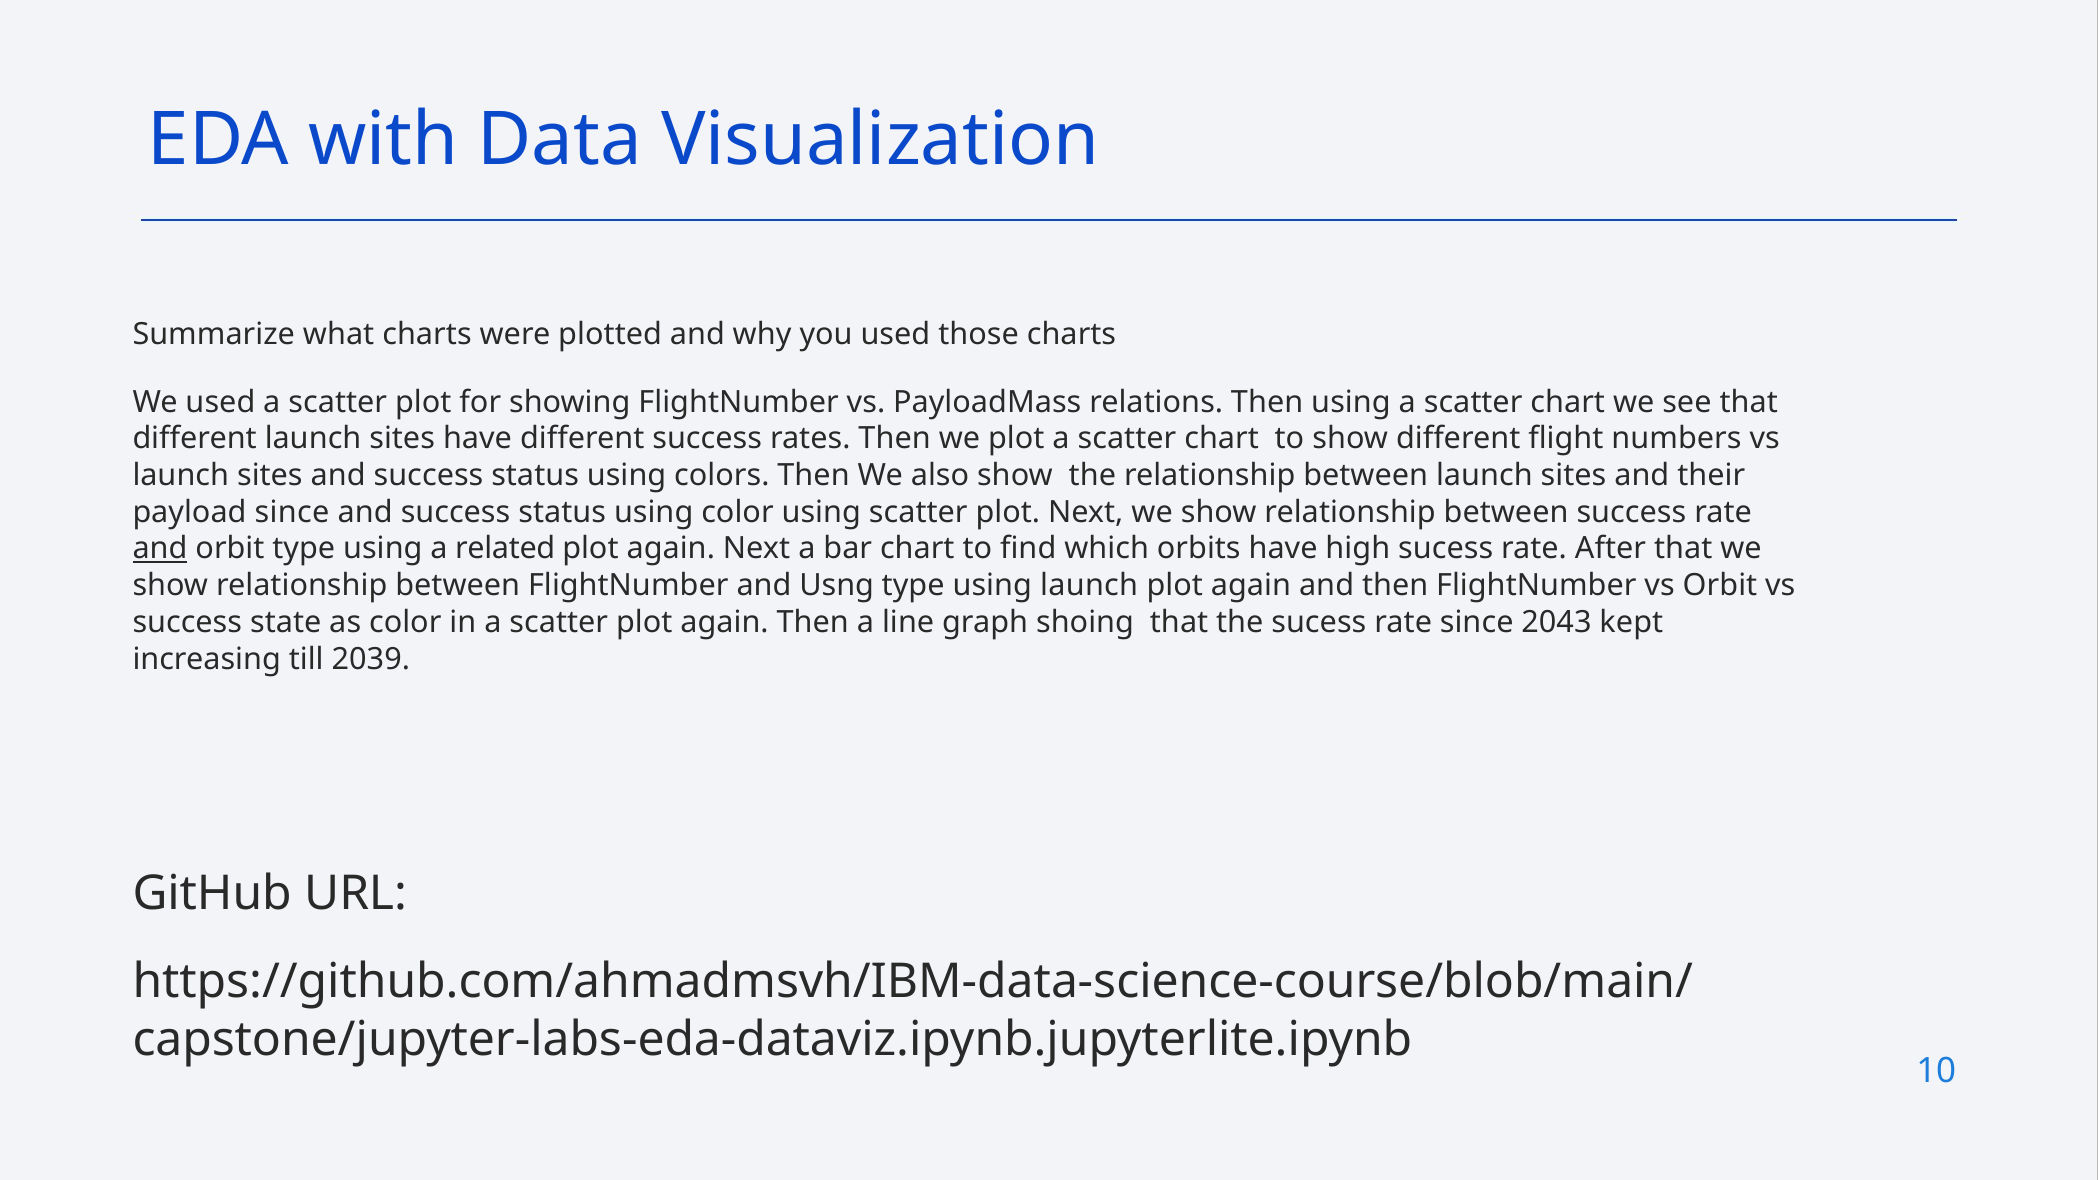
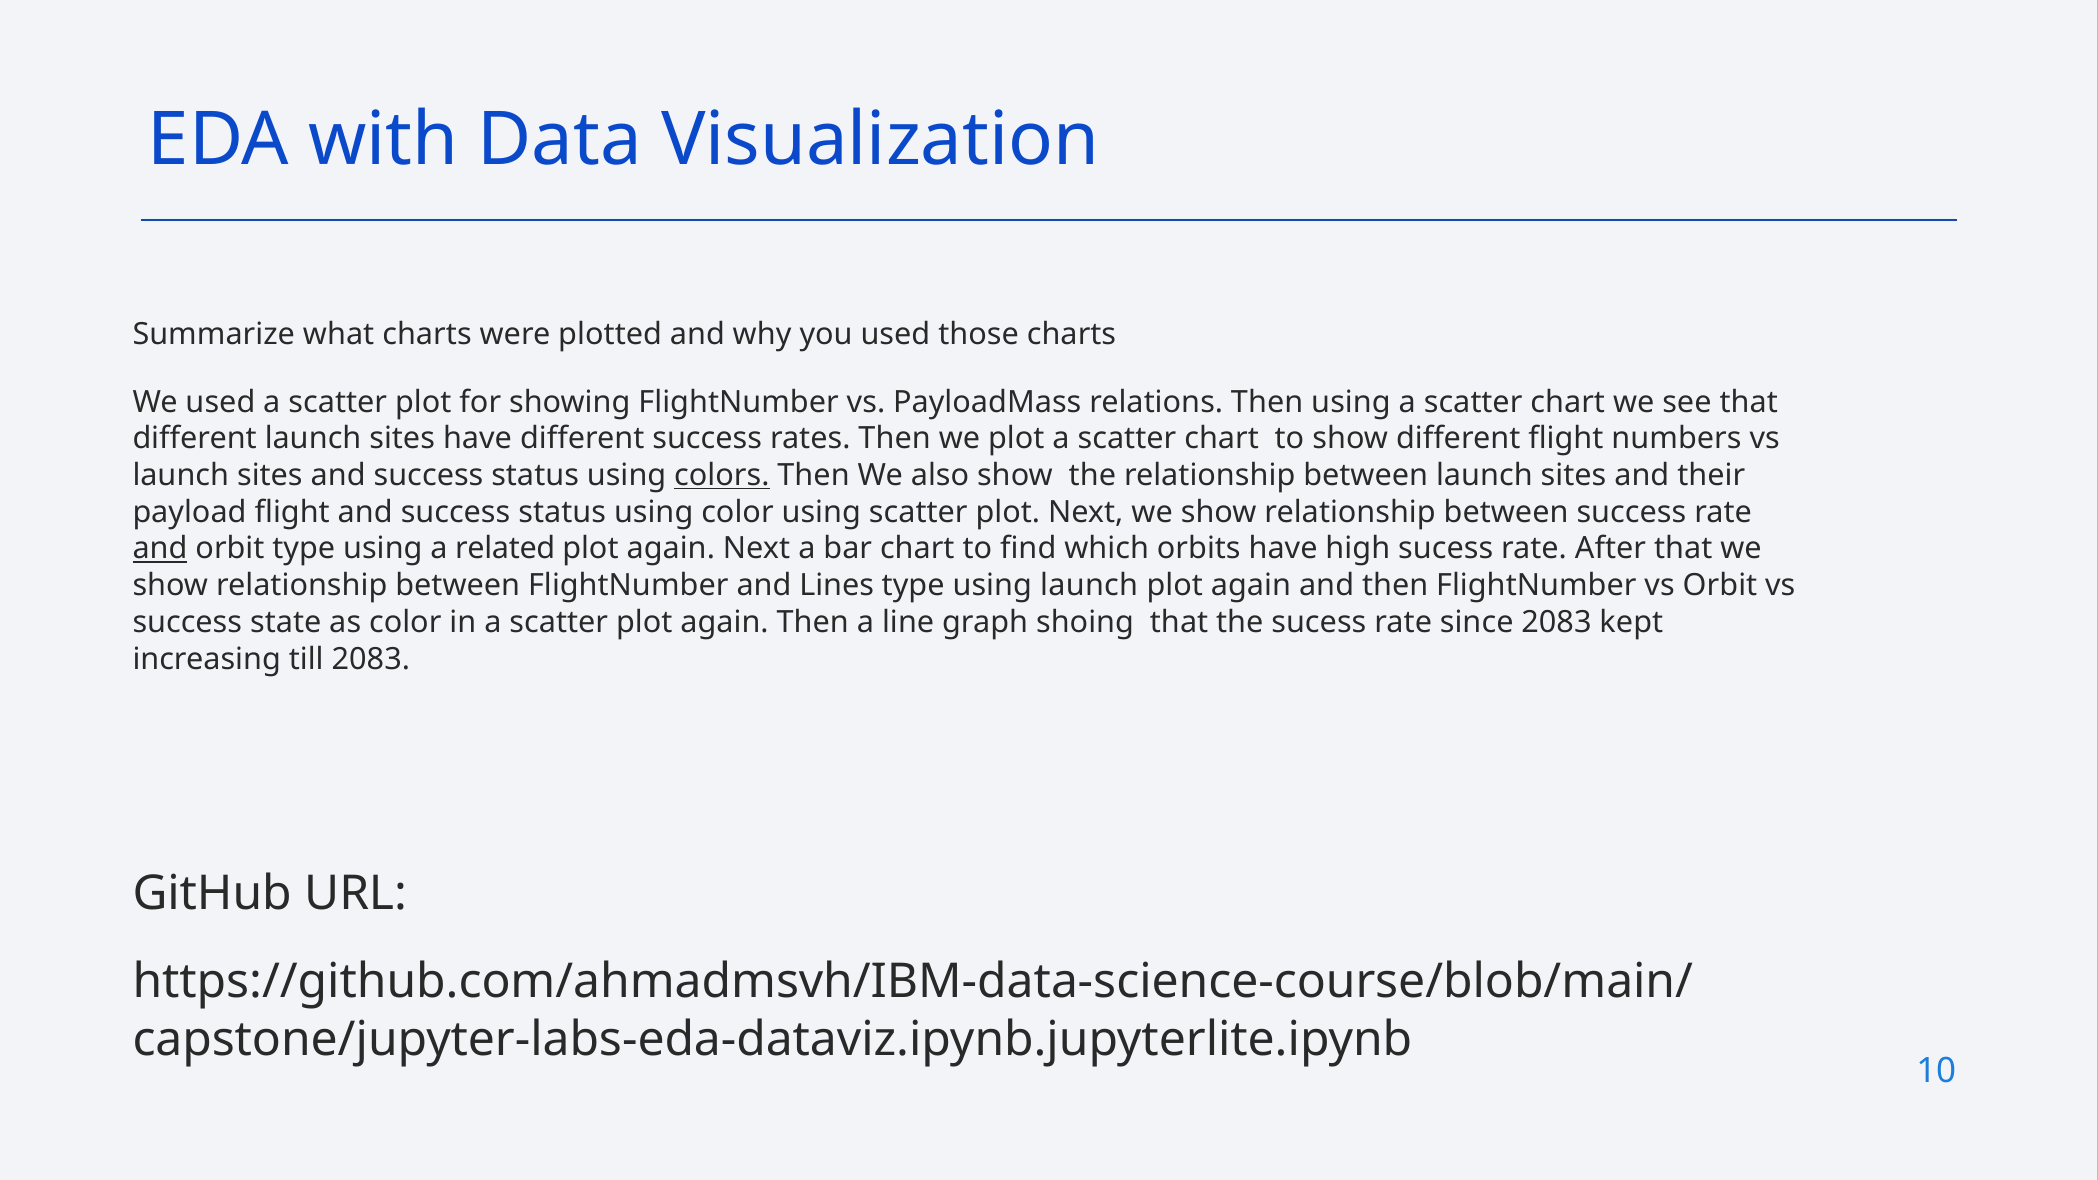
colors underline: none -> present (722, 475)
payload since: since -> flight (292, 512)
Usng: Usng -> Lines (837, 586)
since 2043: 2043 -> 2083 (1556, 622)
till 2039: 2039 -> 2083 (371, 659)
